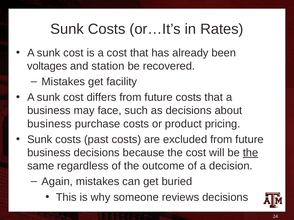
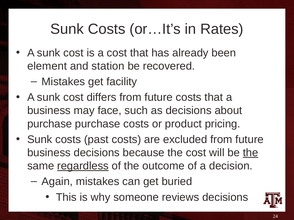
voltages: voltages -> element (47, 66)
business: business -> purchase (50, 124)
regardless underline: none -> present (83, 166)
